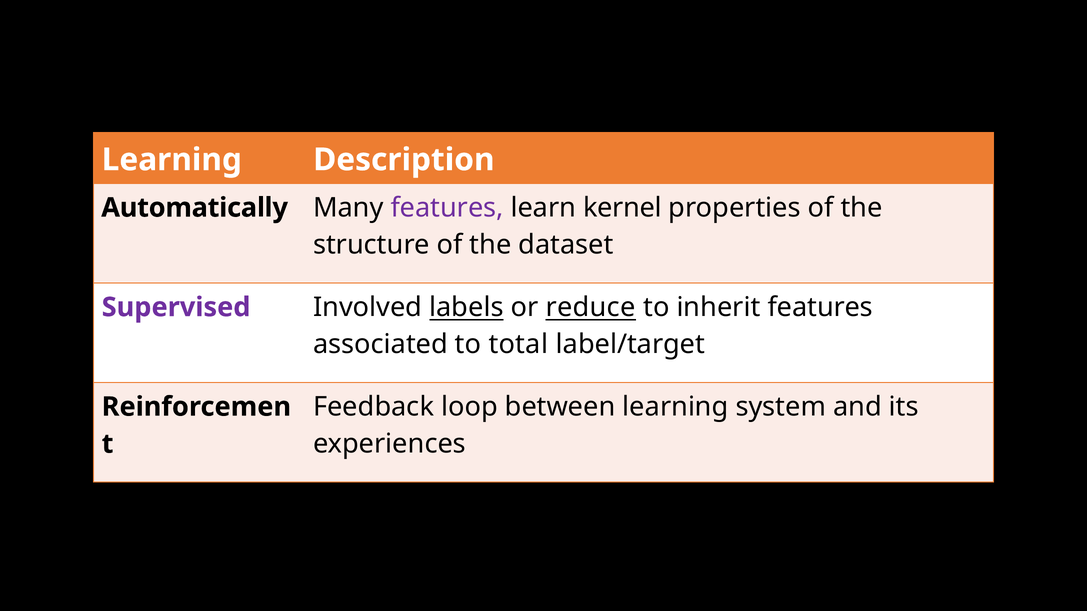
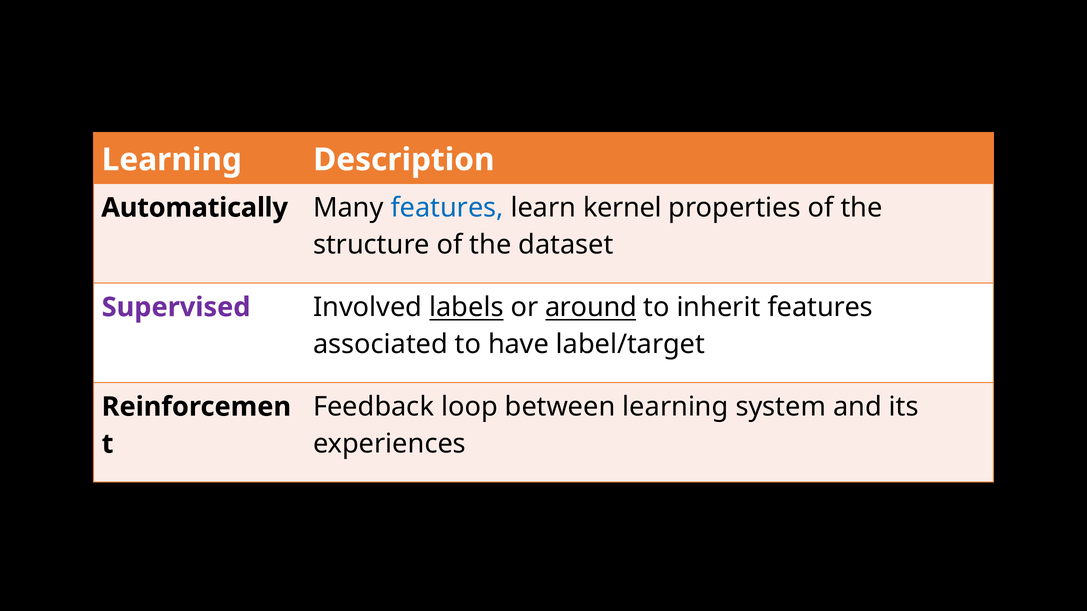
features colour: purple -> blue (447, 208)
reduce: reduce -> around (591, 307)
total: total -> have (519, 345)
